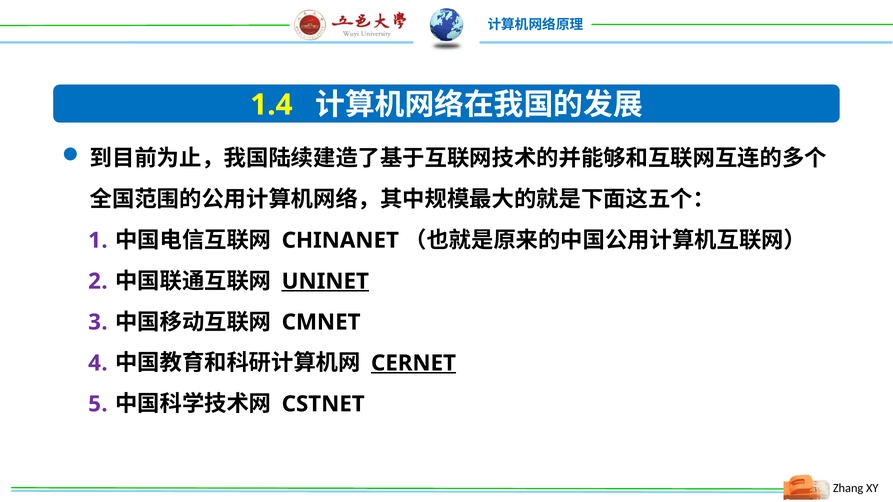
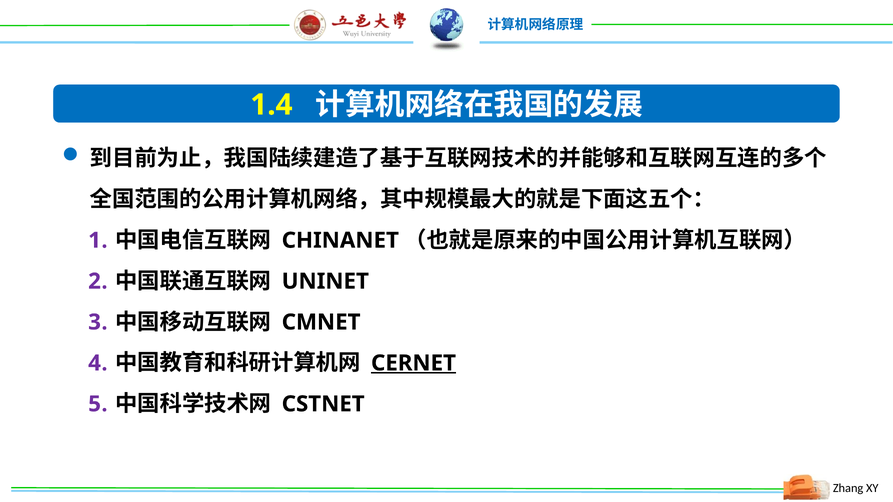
UNINET underline: present -> none (325, 281)
